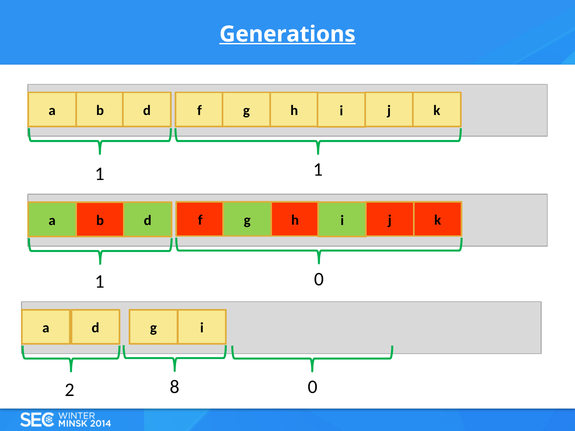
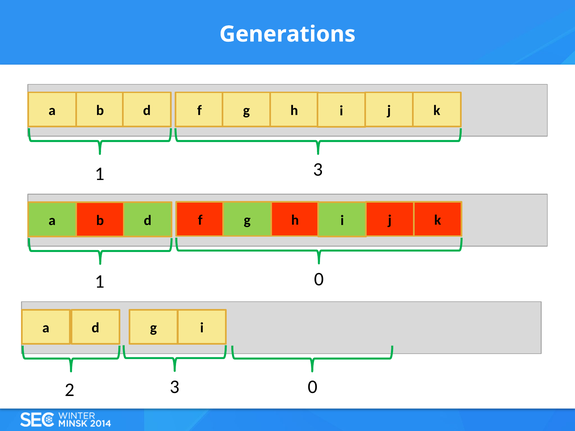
Generations underline: present -> none (287, 34)
1 1: 1 -> 3 (318, 170)
2 8: 8 -> 3 (175, 387)
